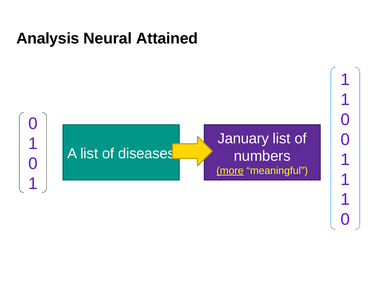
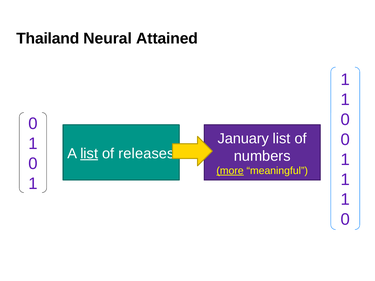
Analysis: Analysis -> Thailand (48, 39)
list underline: none -> present (89, 154)
diseases: diseases -> releases (146, 154)
